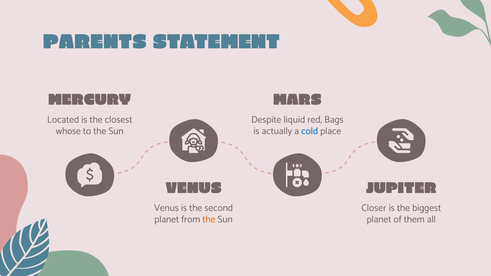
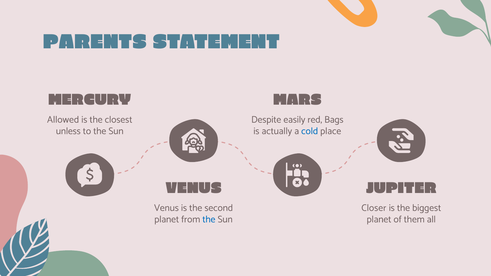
Located: Located -> Allowed (63, 120)
liquid: liquid -> easily (294, 120)
whose: whose -> unless (68, 131)
the colour: orange -> blue (209, 219)
